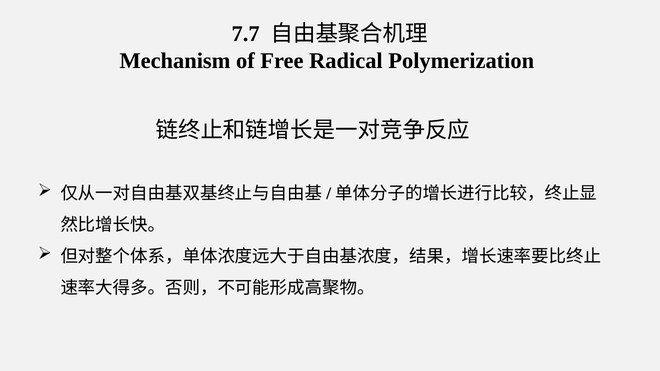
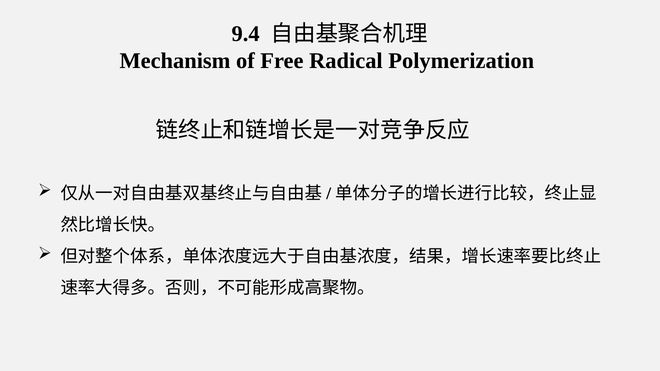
7.7: 7.7 -> 9.4 (246, 34)
